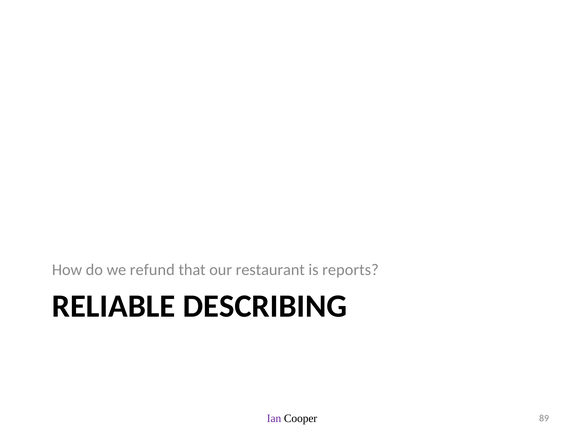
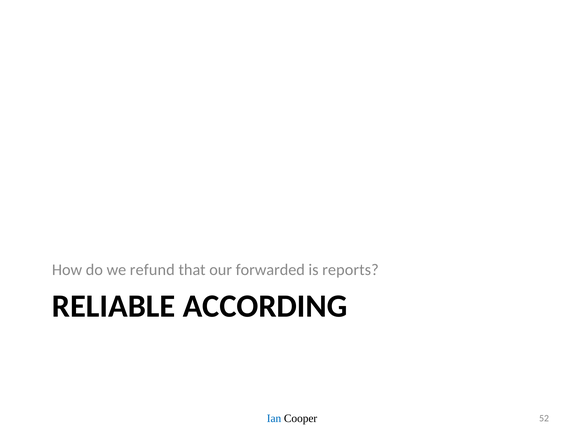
restaurant: restaurant -> forwarded (270, 270)
DESCRIBING: DESCRIBING -> ACCORDING (265, 306)
Ian colour: purple -> blue (274, 418)
89: 89 -> 52 (544, 418)
